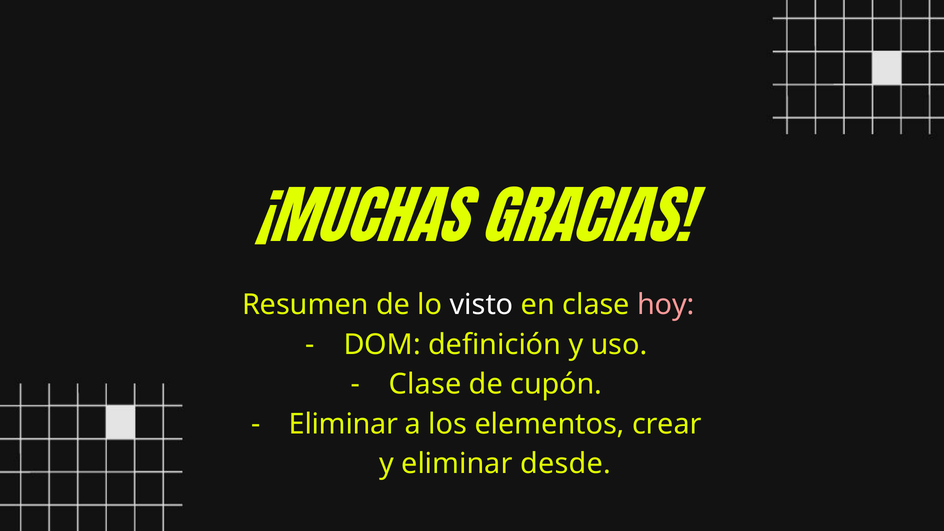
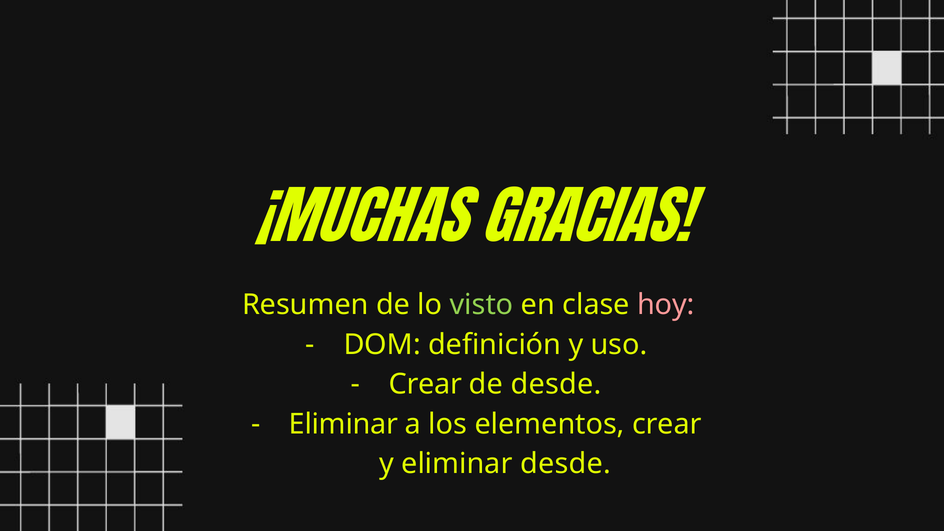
visto colour: white -> light green (482, 305)
Clase: Clase -> Crear (425, 384)
de cupón: cupón -> desde (556, 384)
